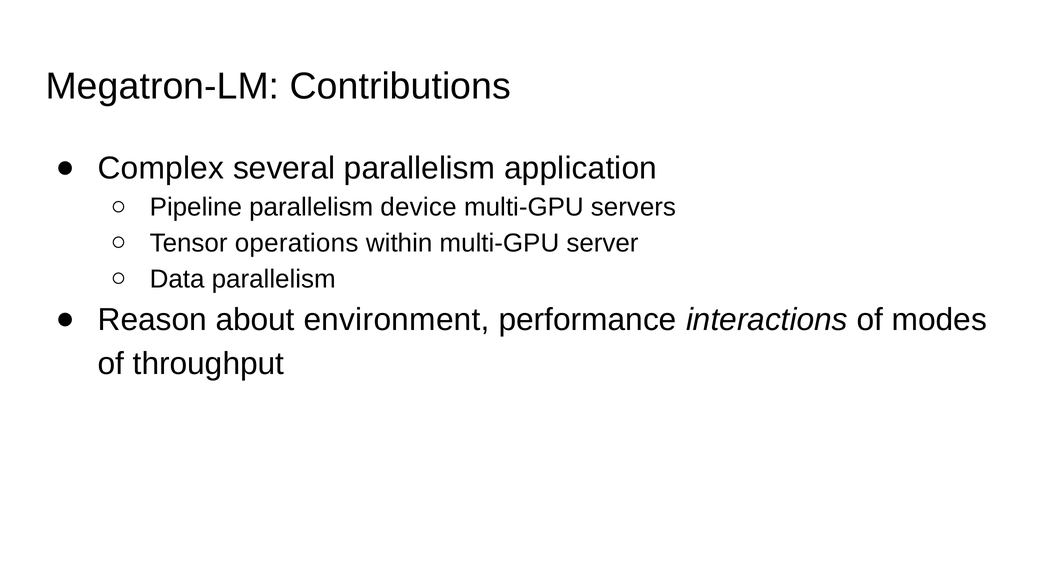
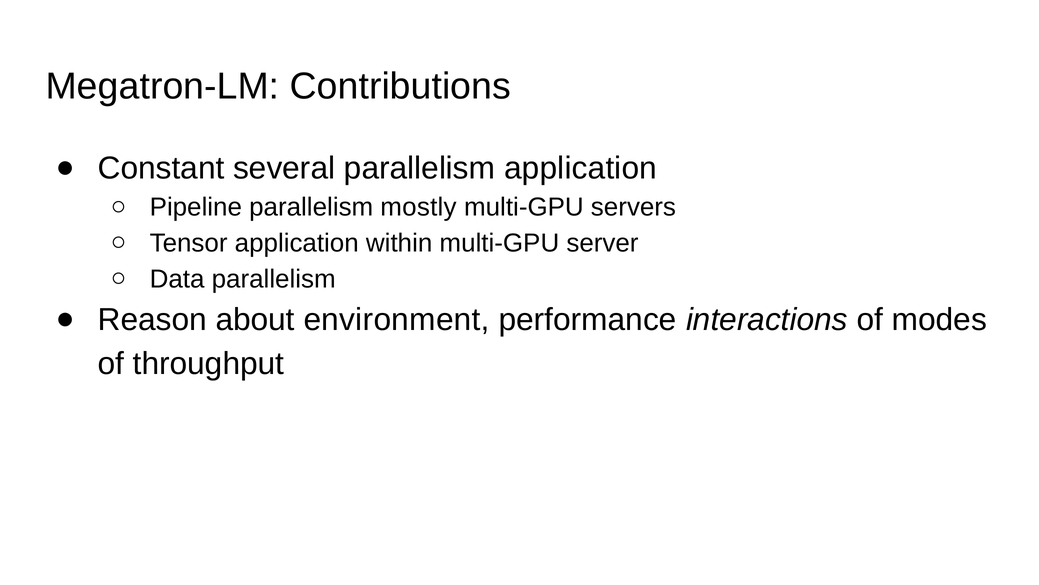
Complex: Complex -> Constant (161, 168)
device: device -> mostly (418, 207)
Tensor operations: operations -> application (297, 243)
